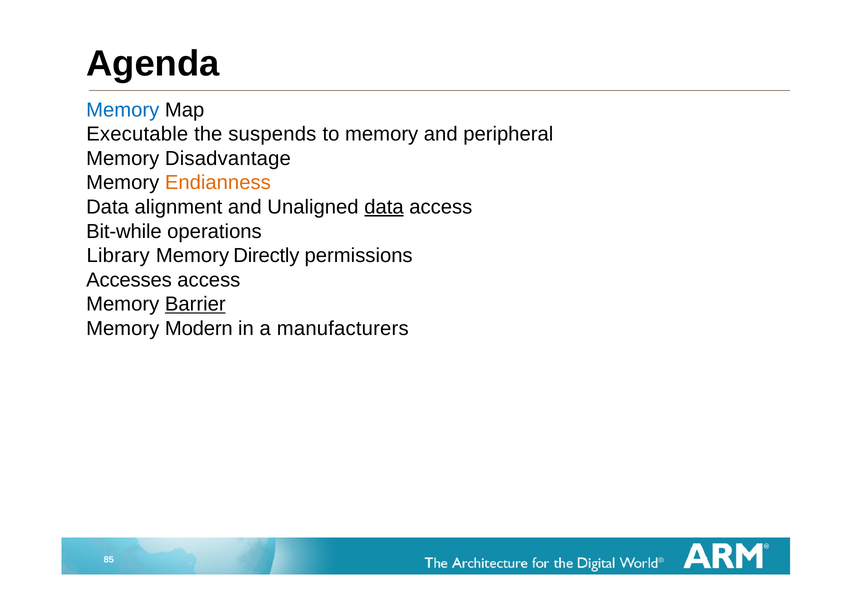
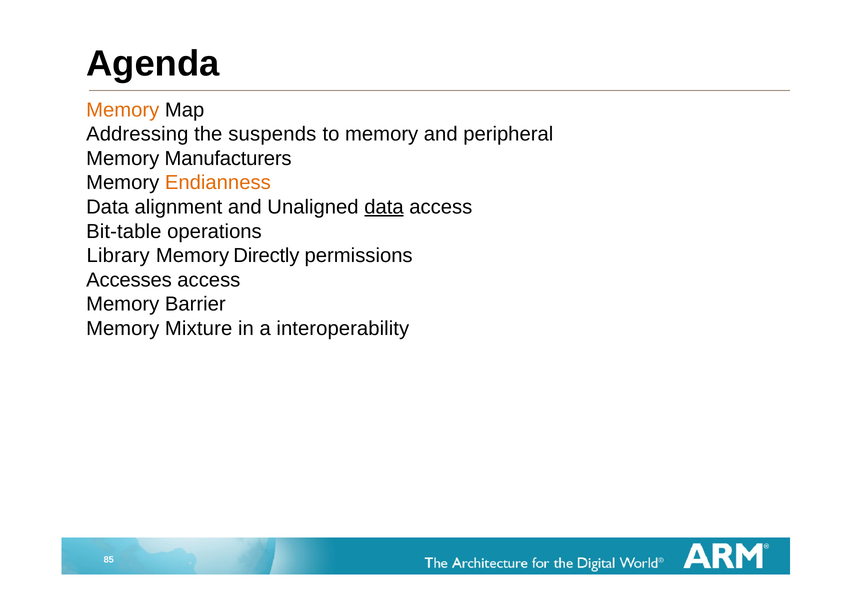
Memory colour: blue -> orange (123, 110)
Executable: Executable -> Addressing (137, 134)
Disadvantage: Disadvantage -> Manufacturers (228, 159)
Bit-while: Bit-while -> Bit-table (124, 231)
Barrier underline: present -> none (195, 304)
Modern: Modern -> Mixture (199, 329)
manufacturers: manufacturers -> interoperability (343, 329)
